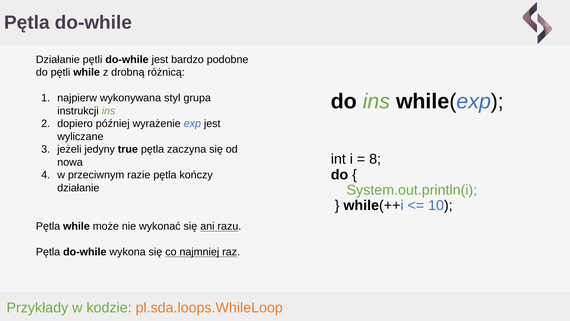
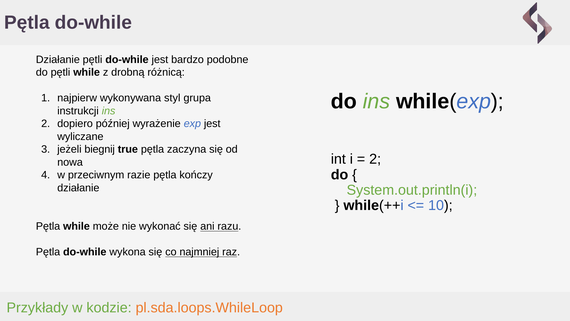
jedyny: jedyny -> biegnij (100, 149)
8: 8 -> 2 (375, 159)
